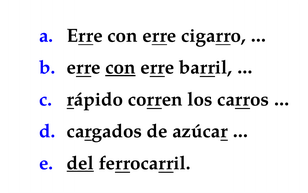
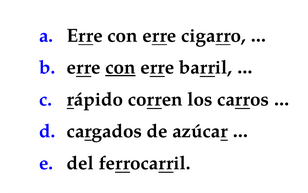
del underline: present -> none (80, 163)
